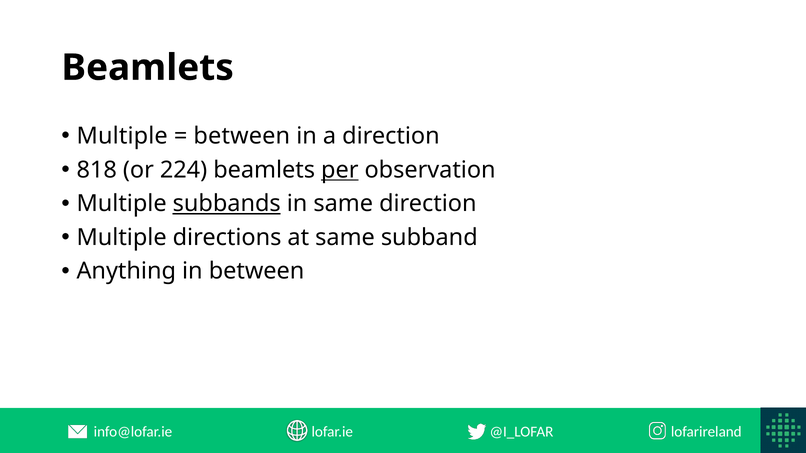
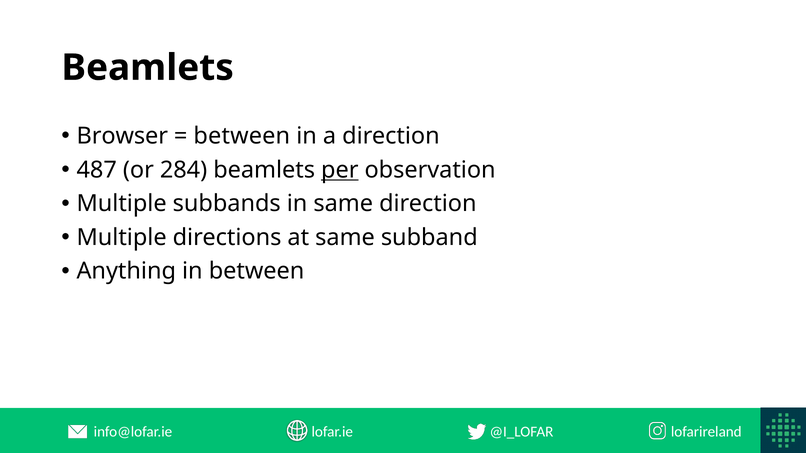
Multiple: Multiple -> Browser (122, 136)
818: 818 -> 487 (97, 170)
224: 224 -> 284 (184, 170)
subbands underline: present -> none (227, 204)
